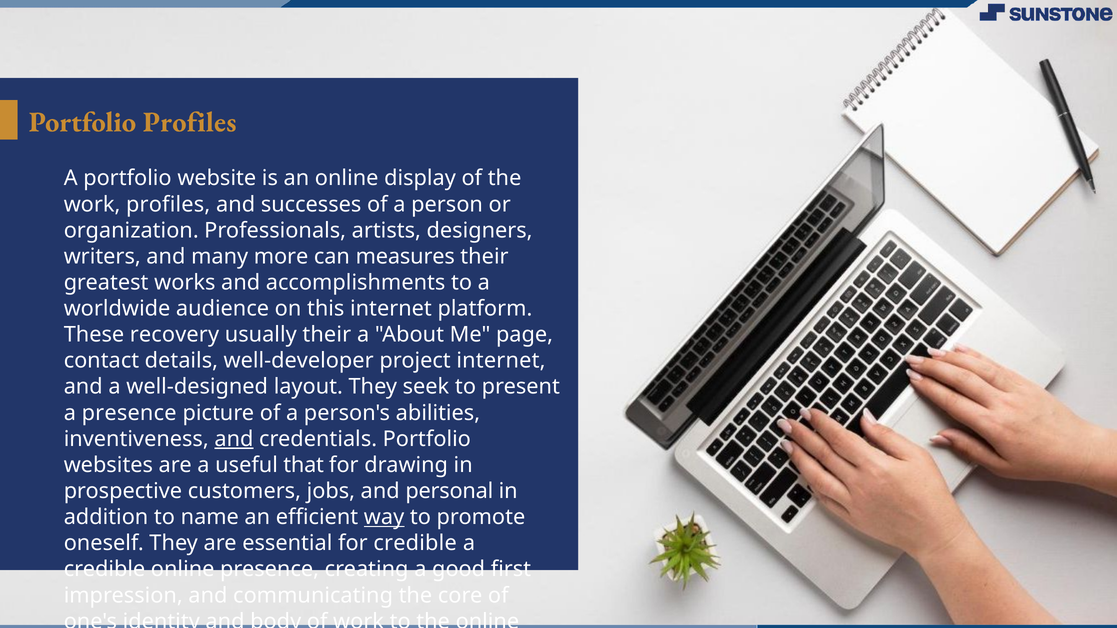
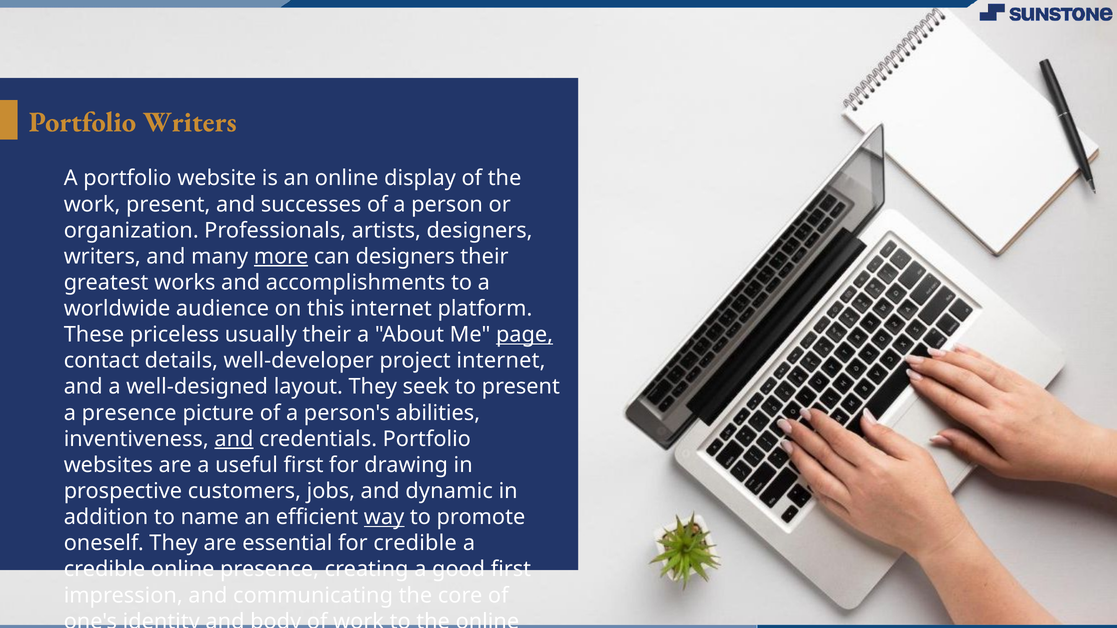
Portfolio Profiles: Profiles -> Writers (190, 122)
work profiles: profiles -> present (168, 204)
more underline: none -> present (281, 257)
can measures: measures -> designers (405, 257)
recovery: recovery -> priceless (175, 335)
page underline: none -> present (525, 335)
useful that: that -> first (304, 465)
personal: personal -> dynamic (449, 491)
